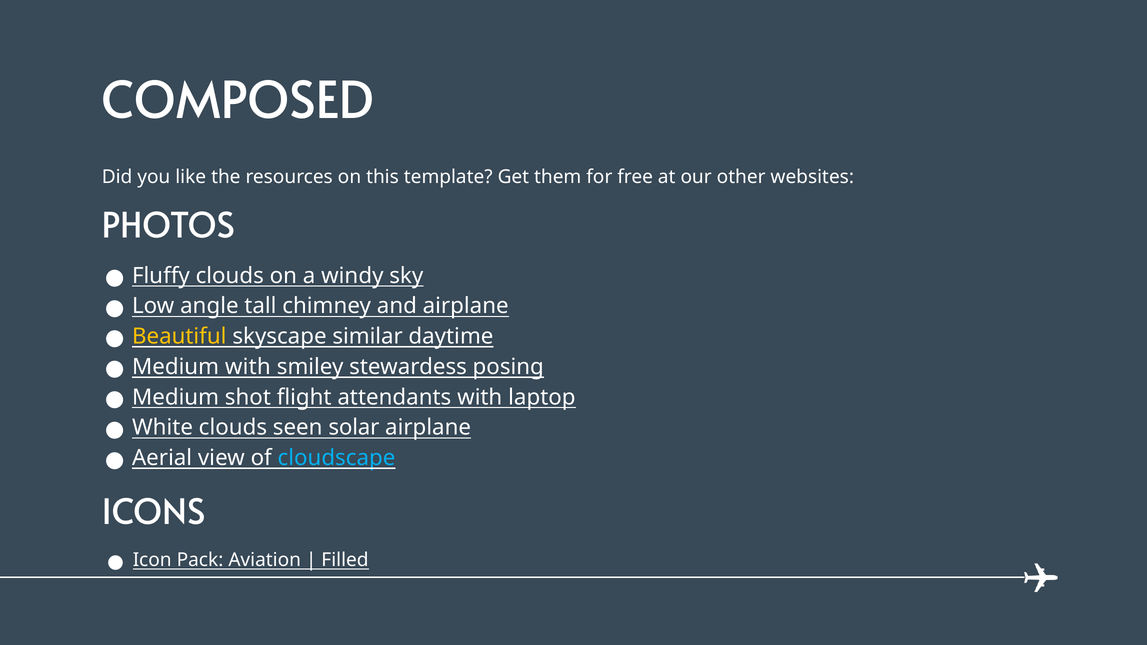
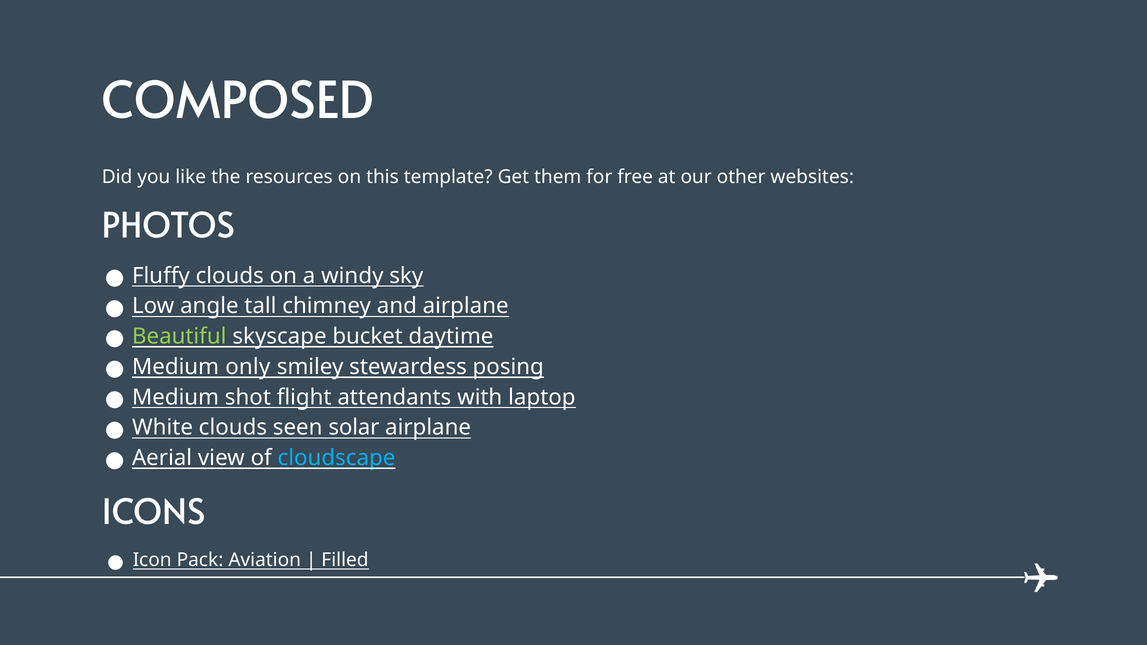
Beautiful colour: yellow -> light green (179, 337)
similar: similar -> bucket (368, 337)
Medium with: with -> only (248, 367)
